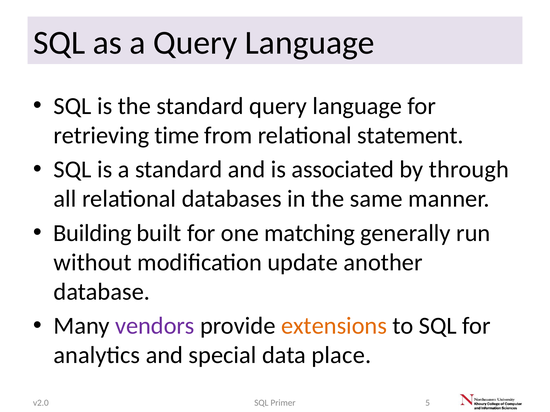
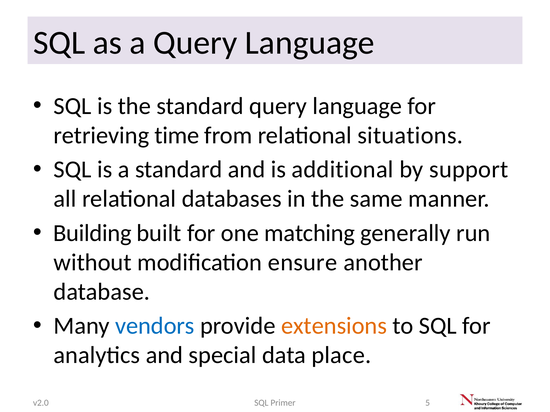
statement: statement -> situations (410, 136)
associated: associated -> additional (343, 170)
through: through -> support (469, 170)
update: update -> ensure (303, 263)
vendors colour: purple -> blue (155, 326)
